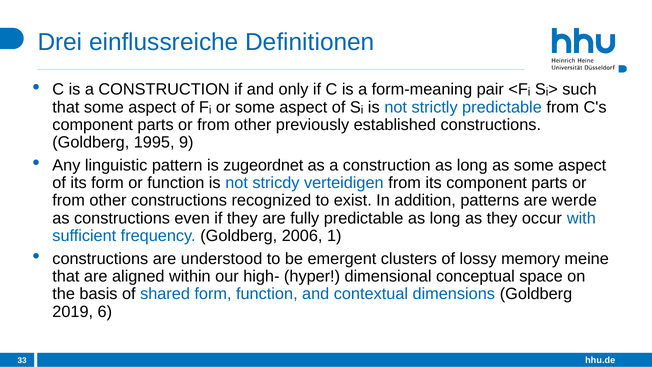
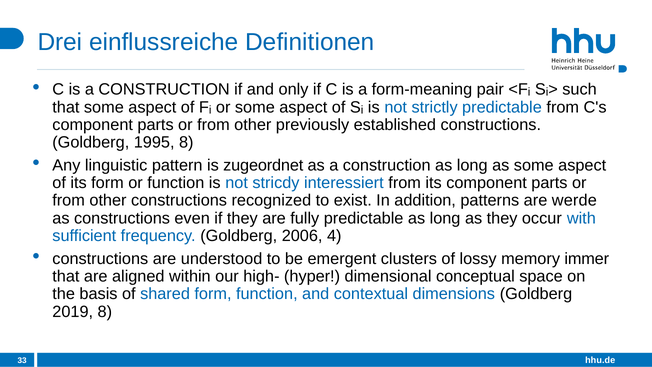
1995 9: 9 -> 8 (186, 142)
verteidigen: verteidigen -> interessiert (344, 183)
1: 1 -> 4 (334, 236)
meine: meine -> immer (587, 259)
2019 6: 6 -> 8 (105, 312)
